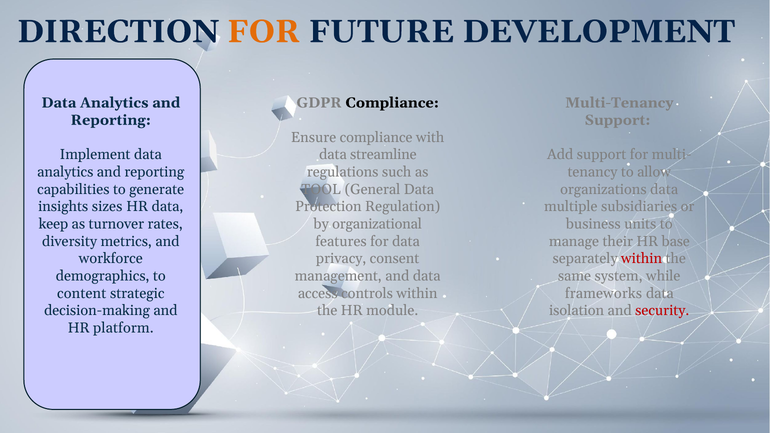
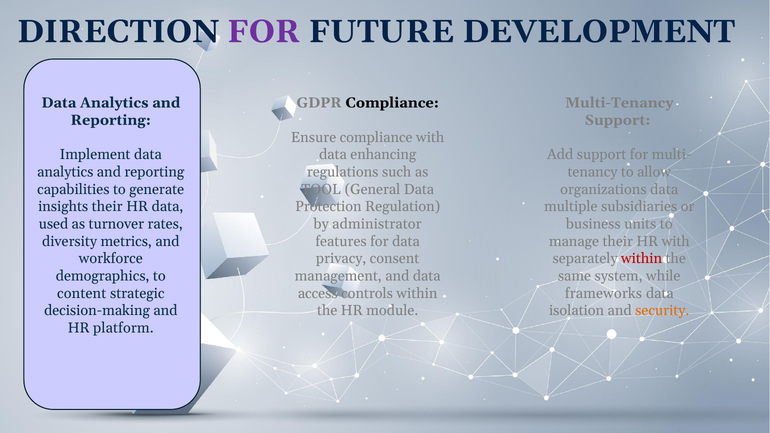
FOR colour: orange -> purple (264, 32)
streamline: streamline -> enhancing (383, 155)
insights sizes: sizes -> their (107, 207)
keep: keep -> used (53, 224)
organizational: organizational -> administrator (377, 224)
HR base: base -> with (676, 241)
security colour: red -> orange (662, 311)
